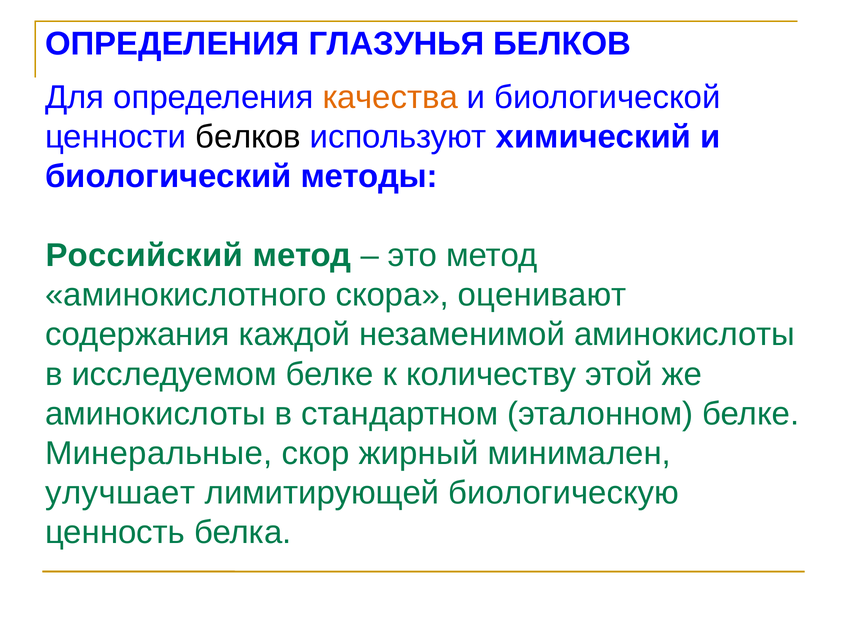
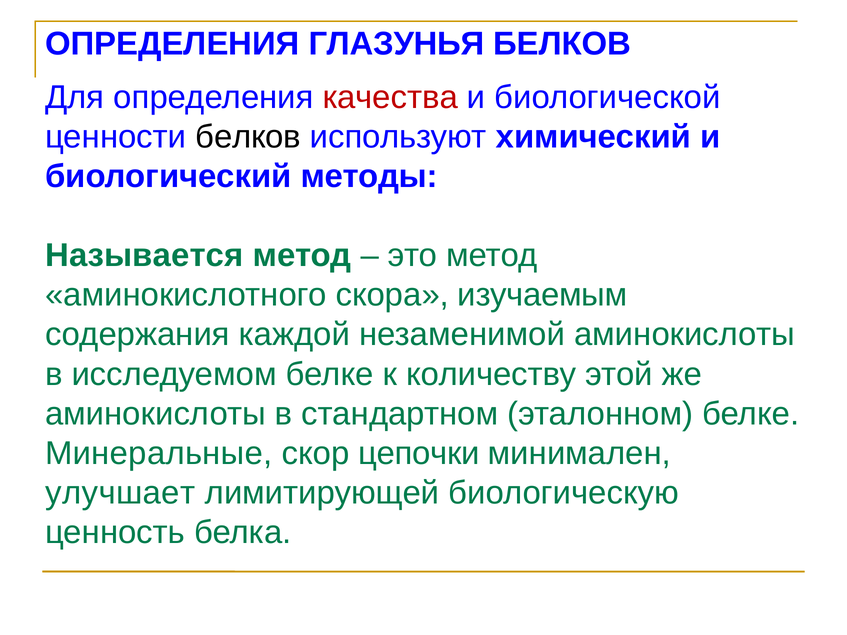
качества colour: orange -> red (390, 97)
Российский: Российский -> Называется (144, 256)
оценивают: оценивают -> изучаемым (542, 295)
жирный: жирный -> цепочки (419, 453)
